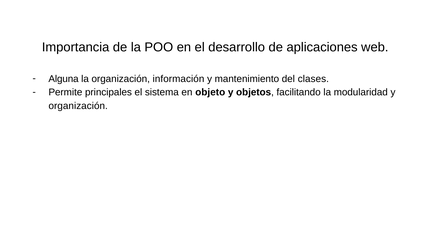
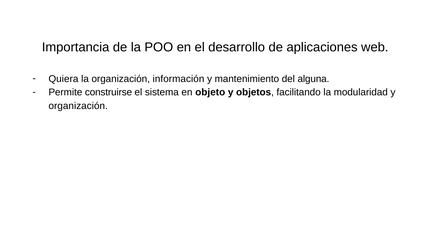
Alguna: Alguna -> Quiera (63, 79)
clases: clases -> alguna (313, 79)
principales: principales -> construirse (109, 92)
